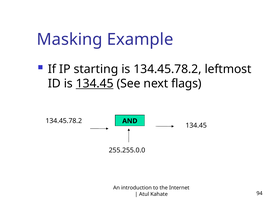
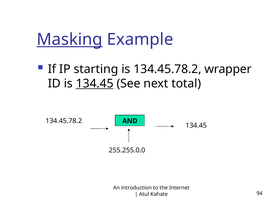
Masking underline: none -> present (70, 40)
leftmost: leftmost -> wrapper (228, 69)
flags: flags -> total (186, 84)
